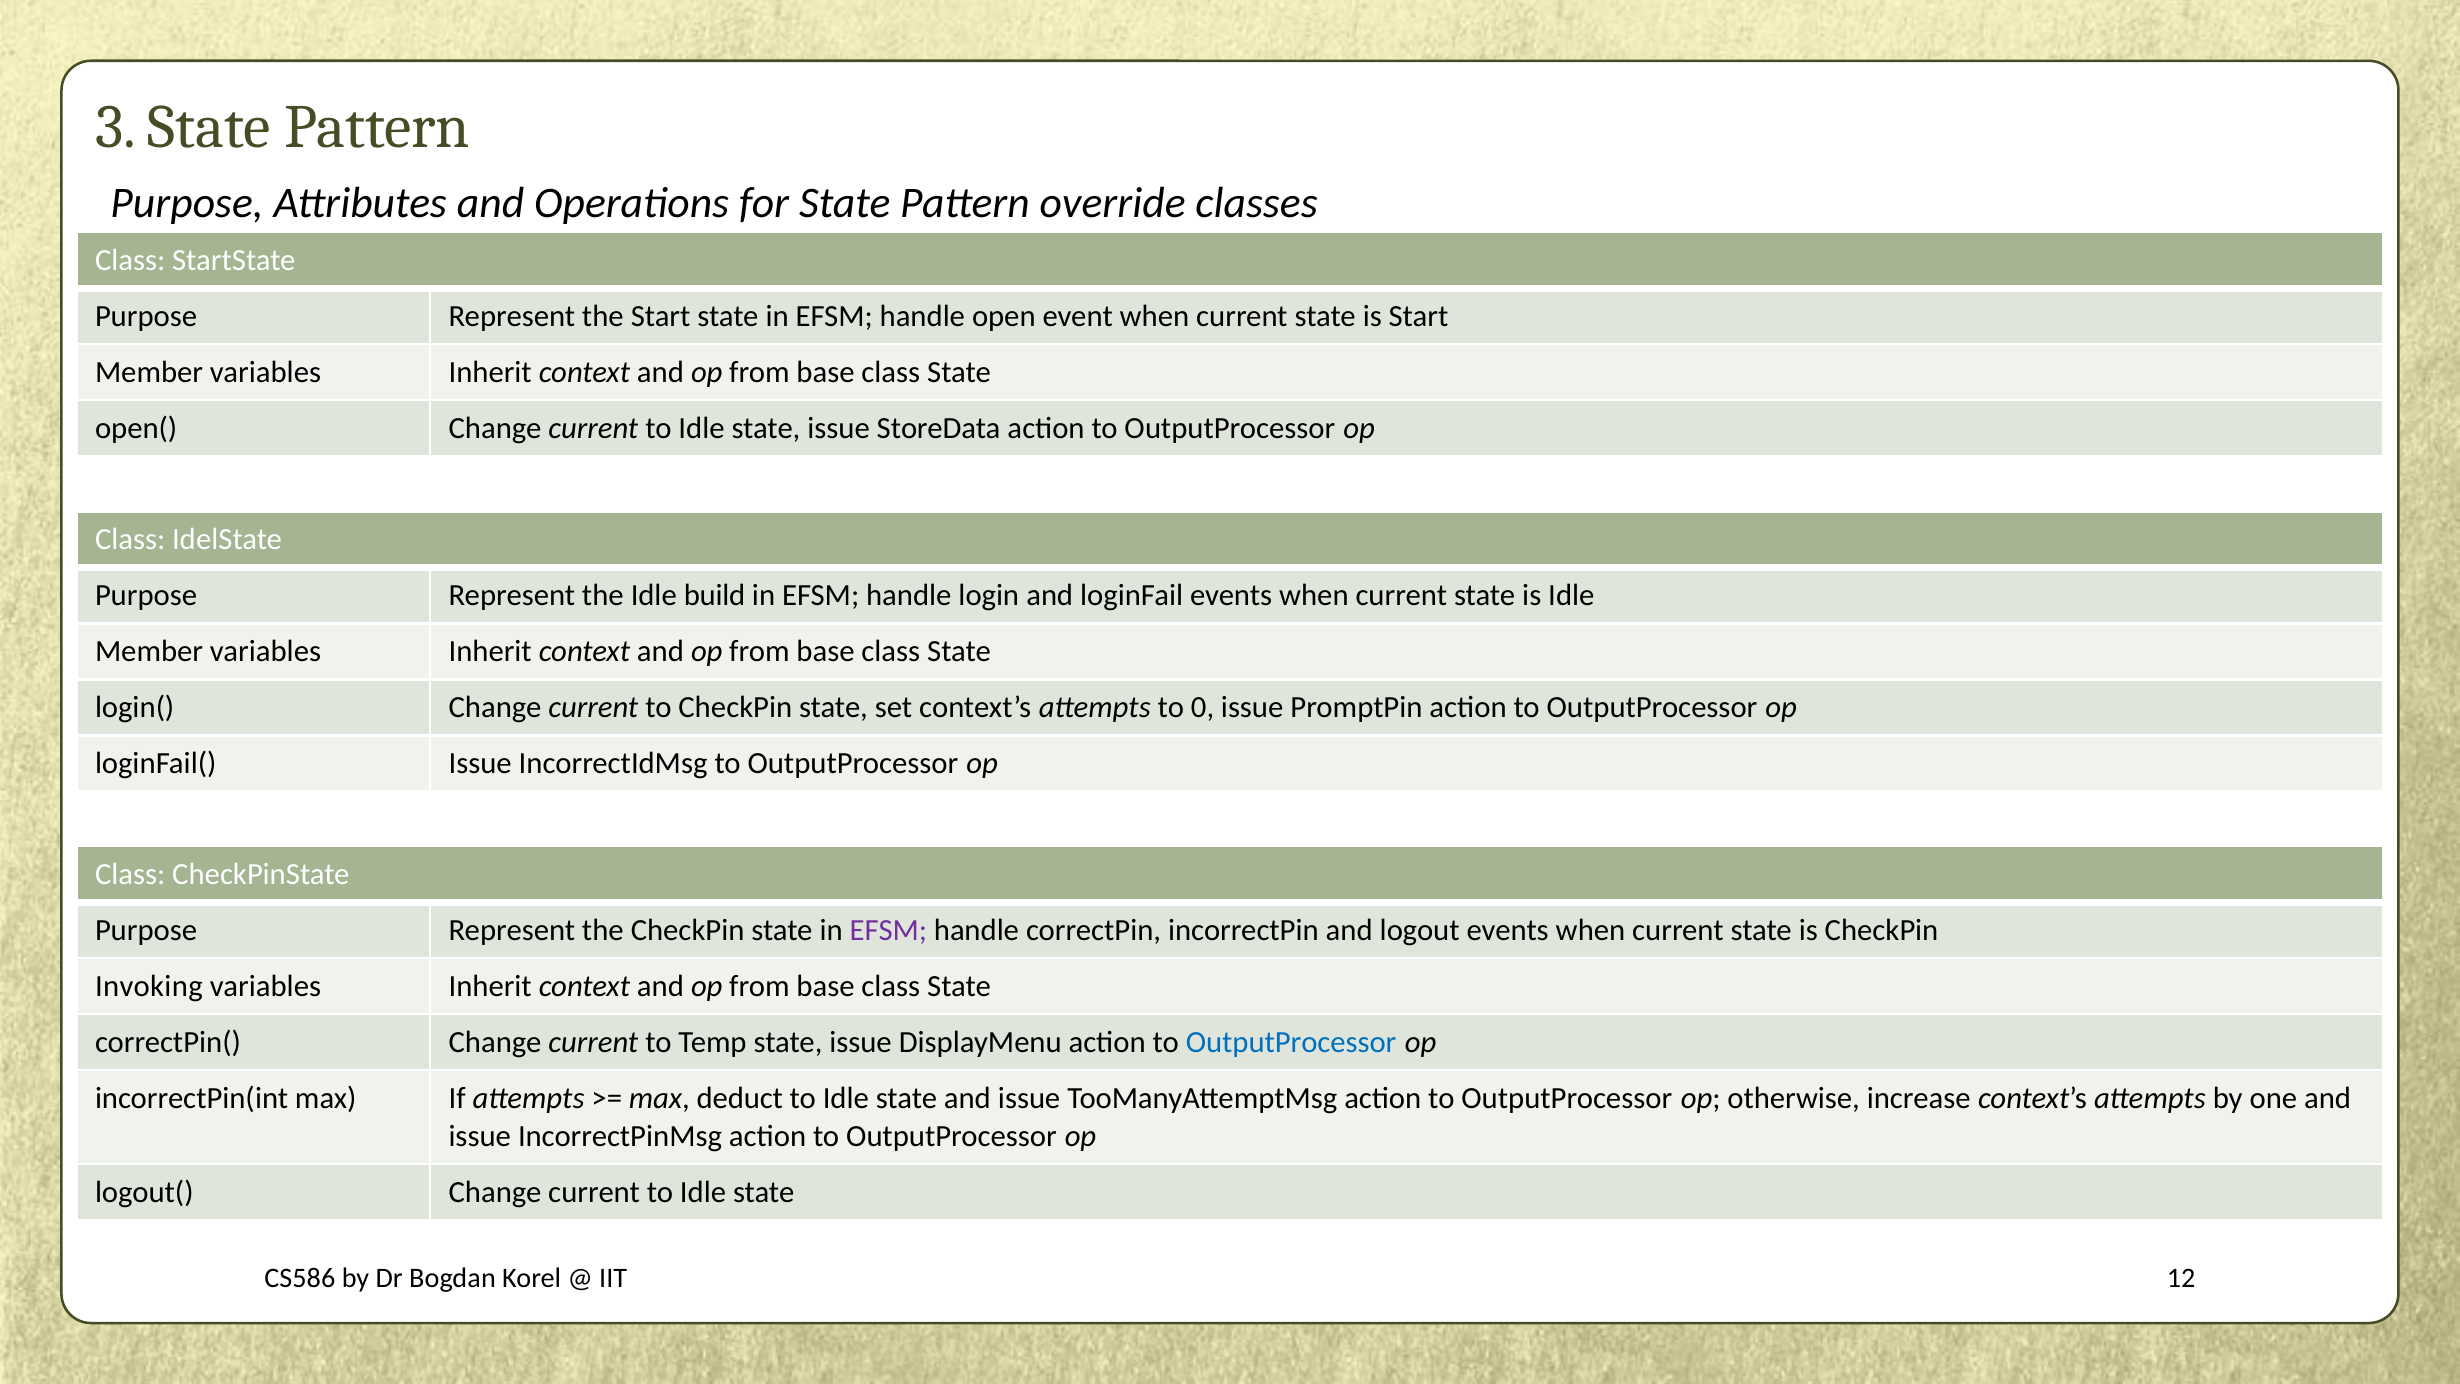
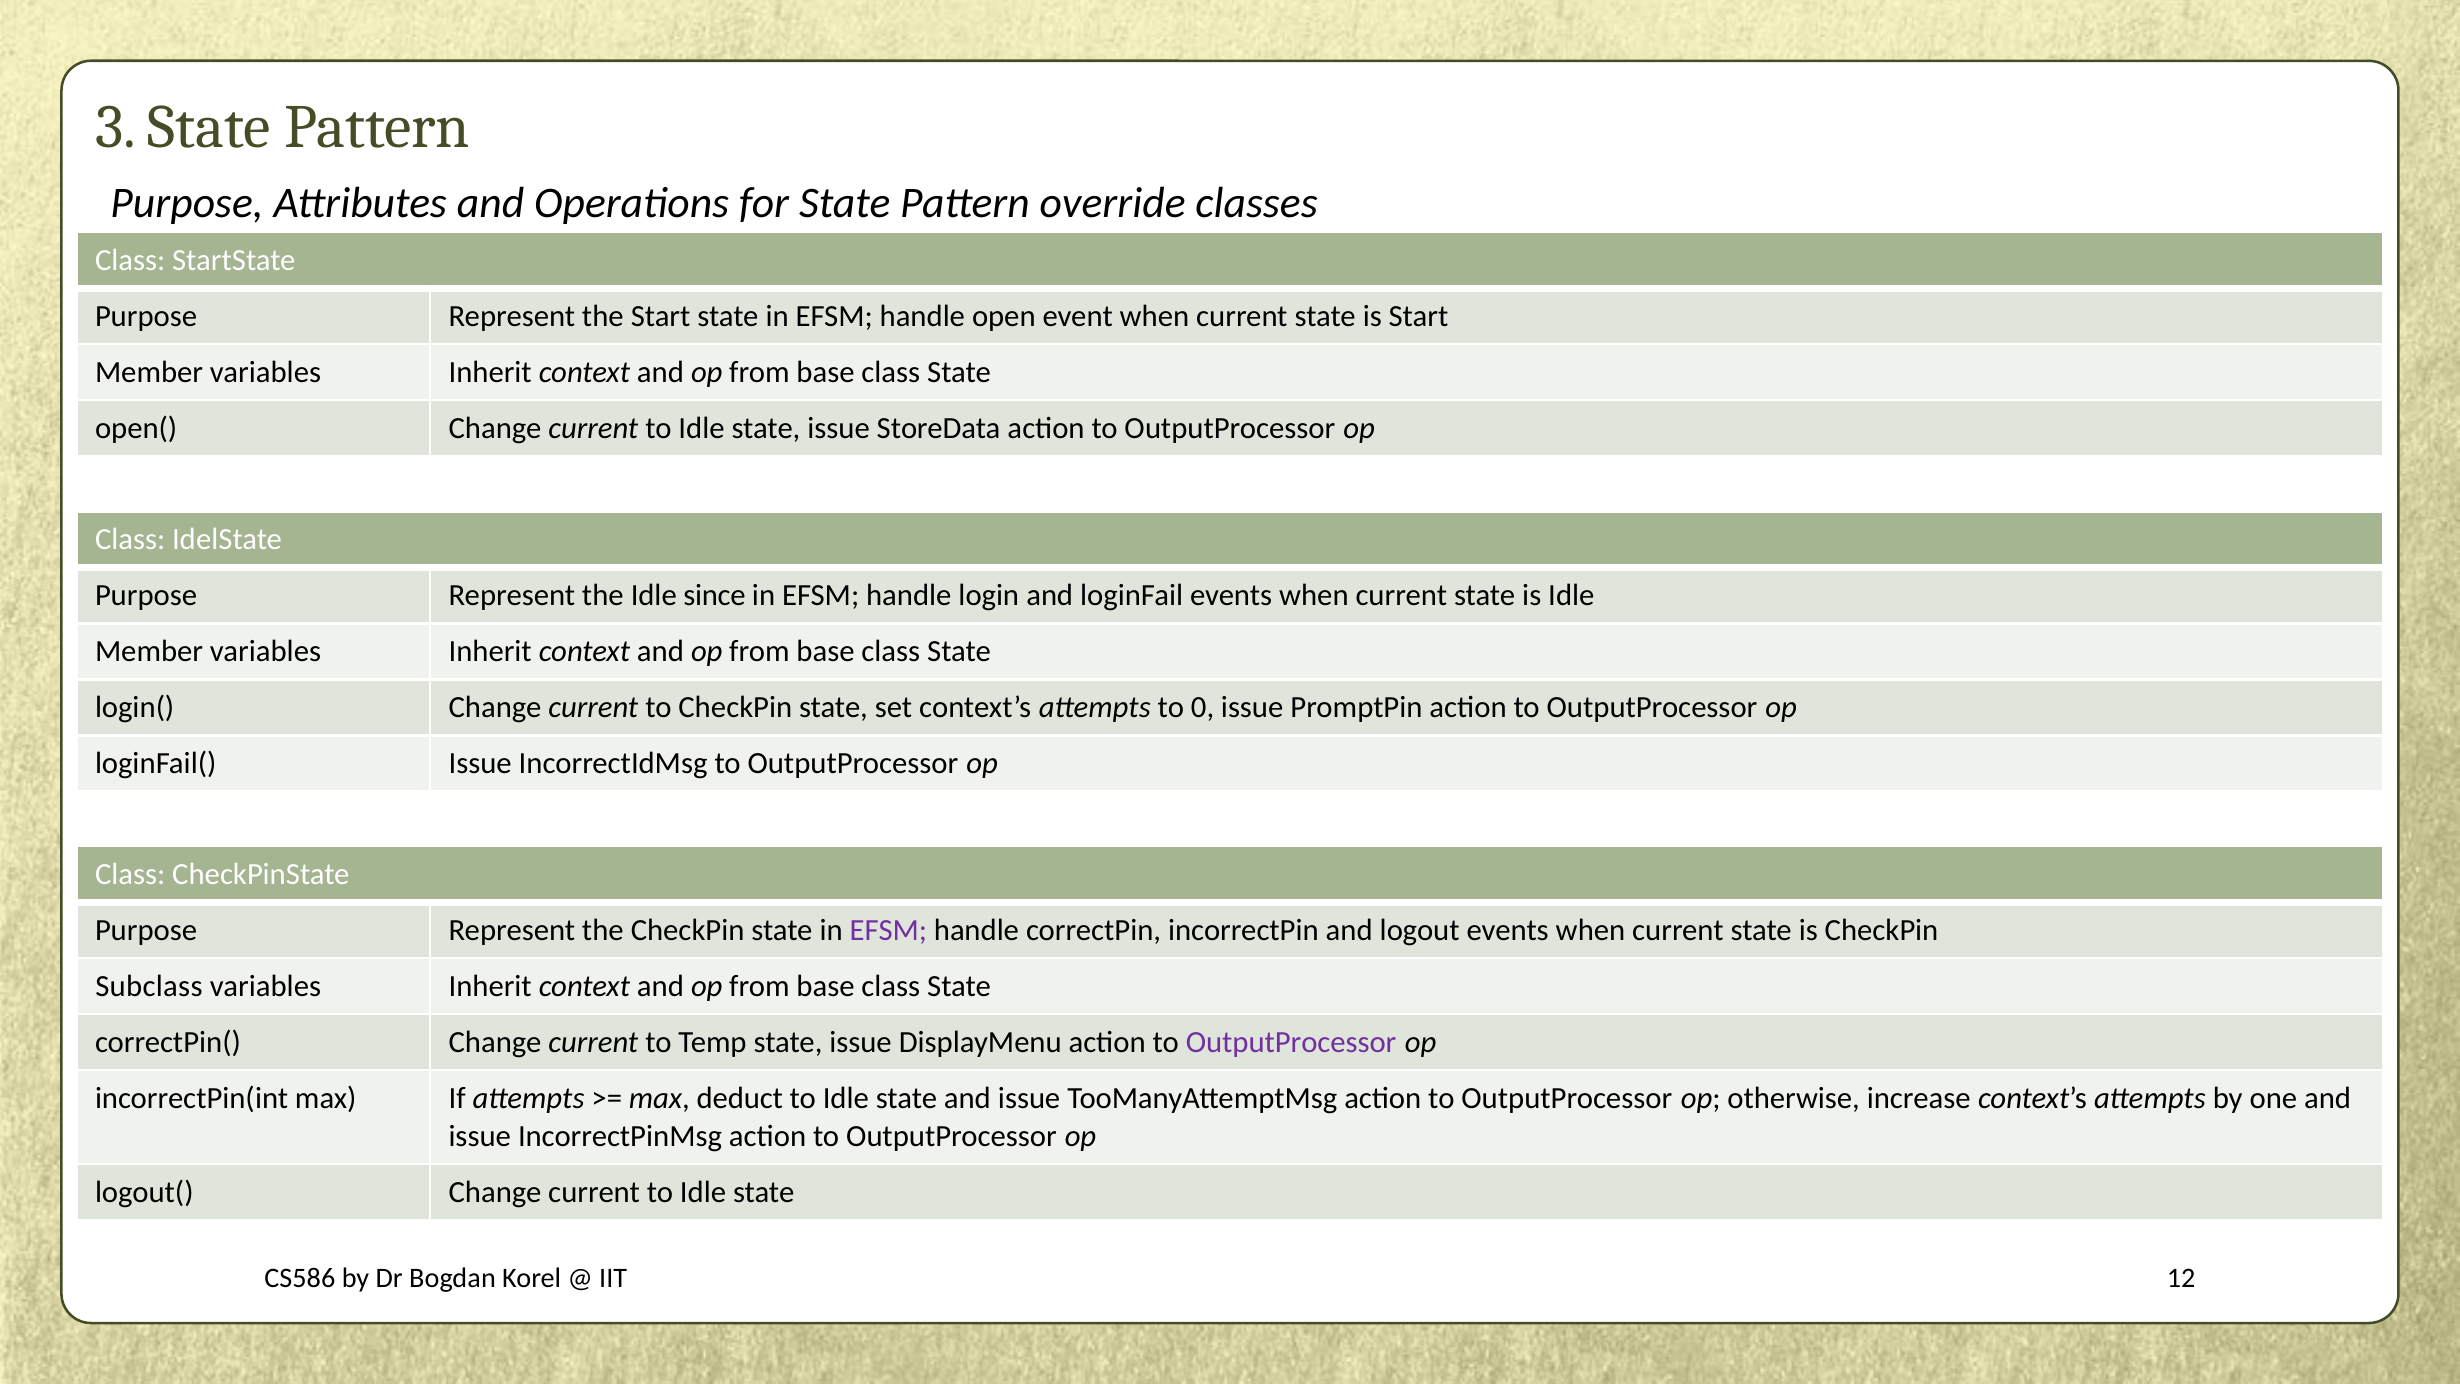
build: build -> since (715, 596)
Invoking: Invoking -> Subclass (149, 986)
OutputProcessor colour: blue -> purple (1291, 1043)
